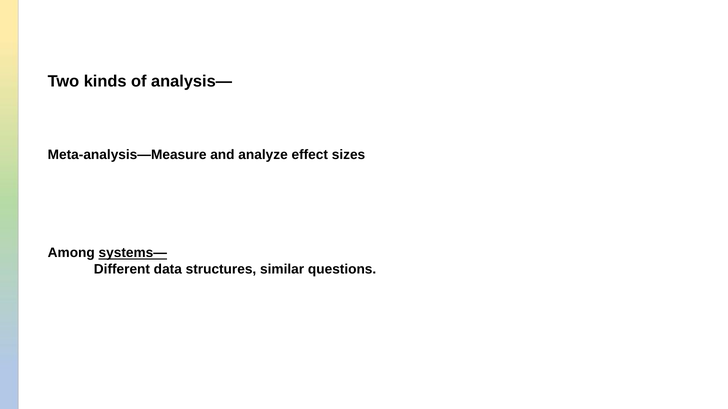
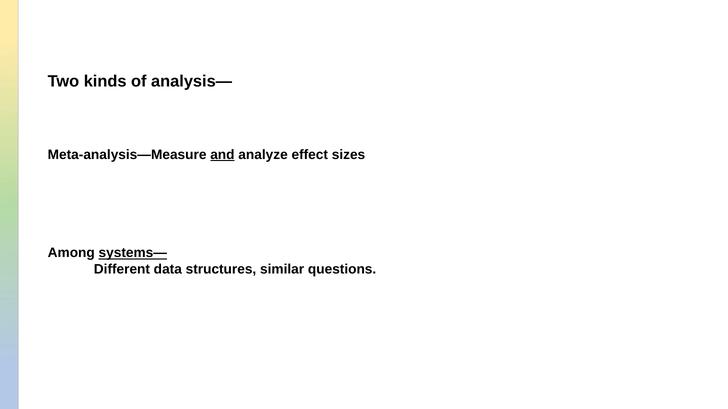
and underline: none -> present (222, 155)
